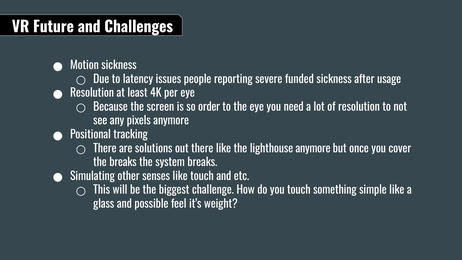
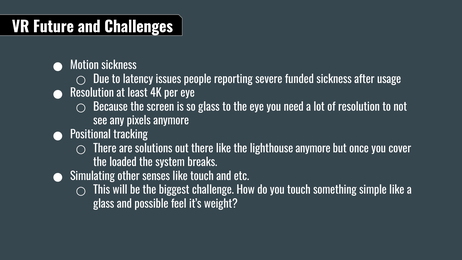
so order: order -> glass (209, 107)
the breaks: breaks -> loaded (123, 162)
